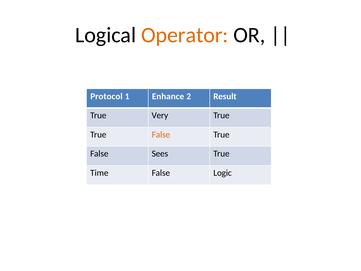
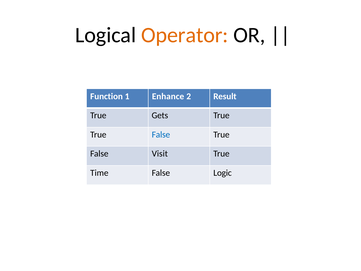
Protocol: Protocol -> Function (107, 96)
Very: Very -> Gets (160, 115)
False colour: orange -> blue (161, 134)
Sees: Sees -> Visit (160, 154)
